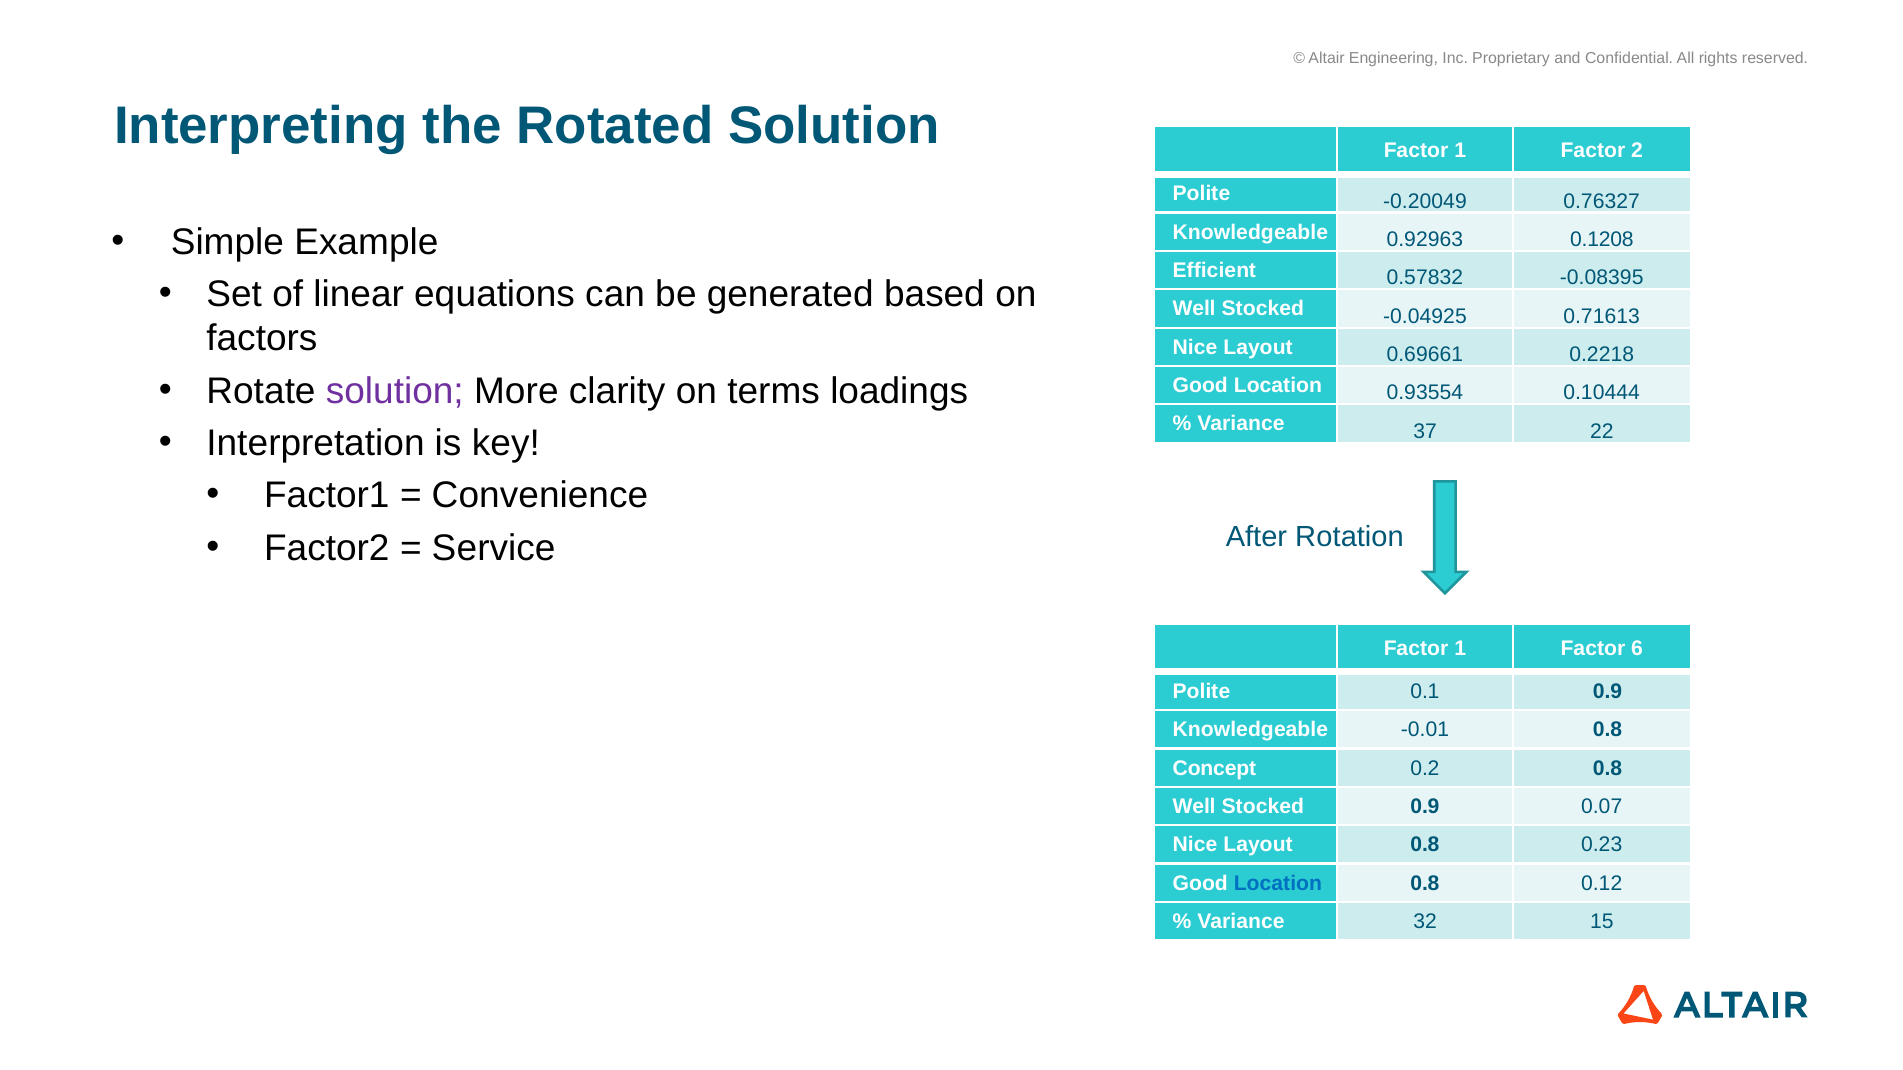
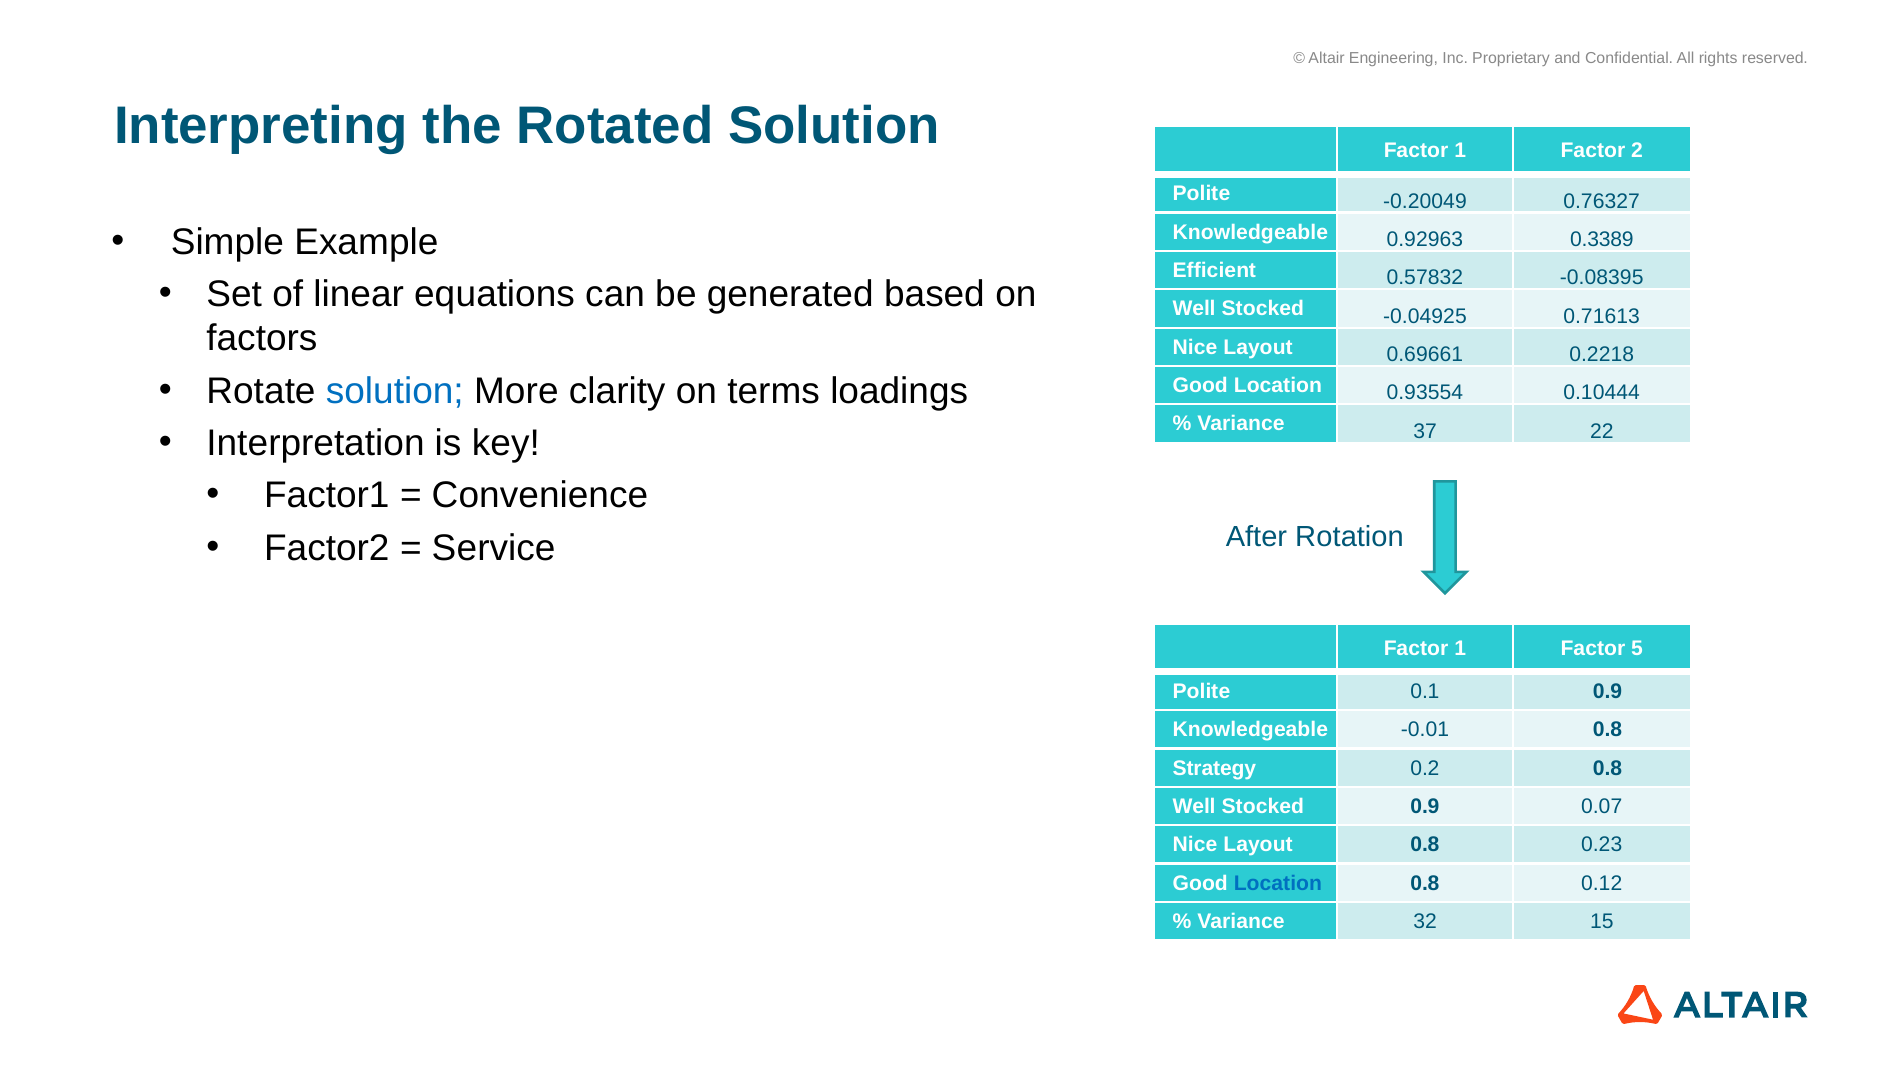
0.1208: 0.1208 -> 0.3389 (1602, 240)
solution colour: purple -> blue (395, 391)
6: 6 -> 5 (1637, 649)
Concept: Concept -> Strategy (1214, 768)
